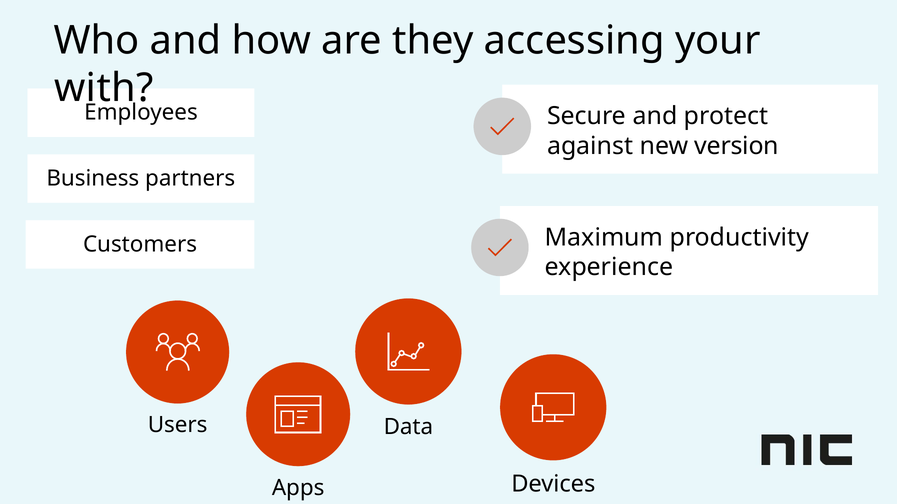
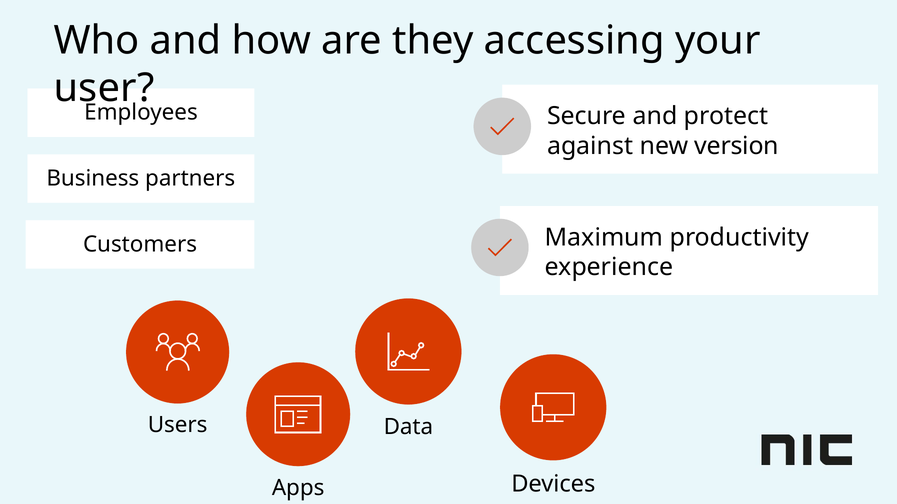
with: with -> user (104, 88)
